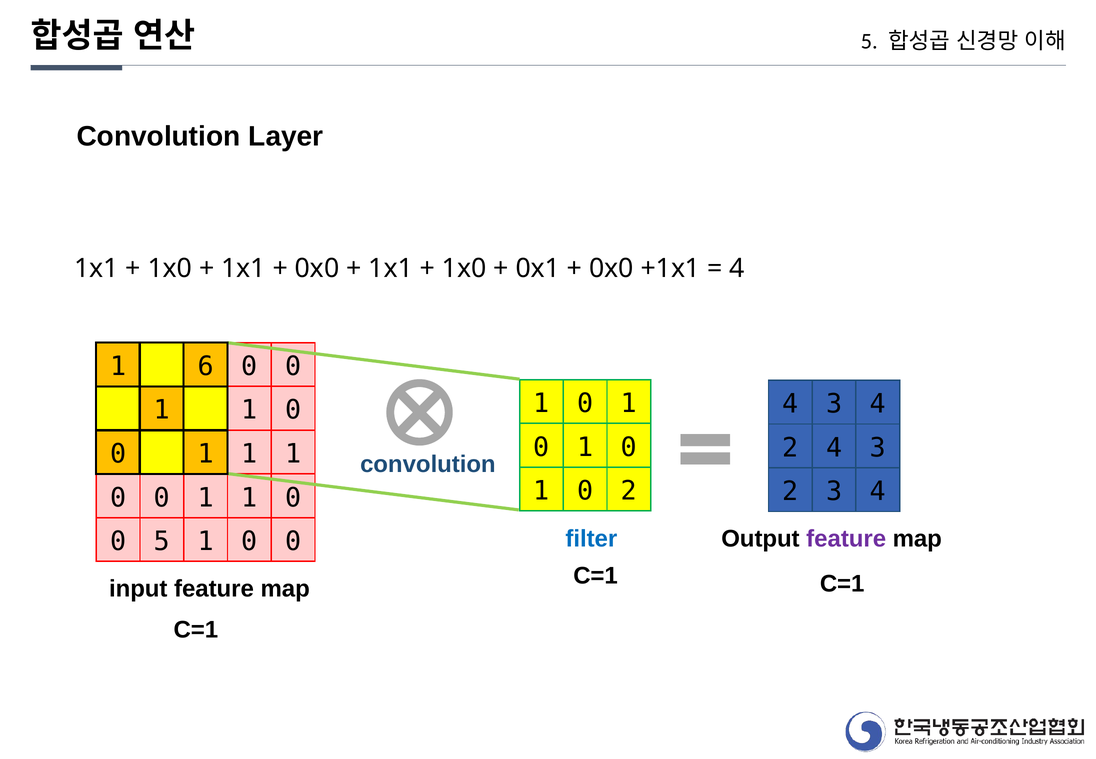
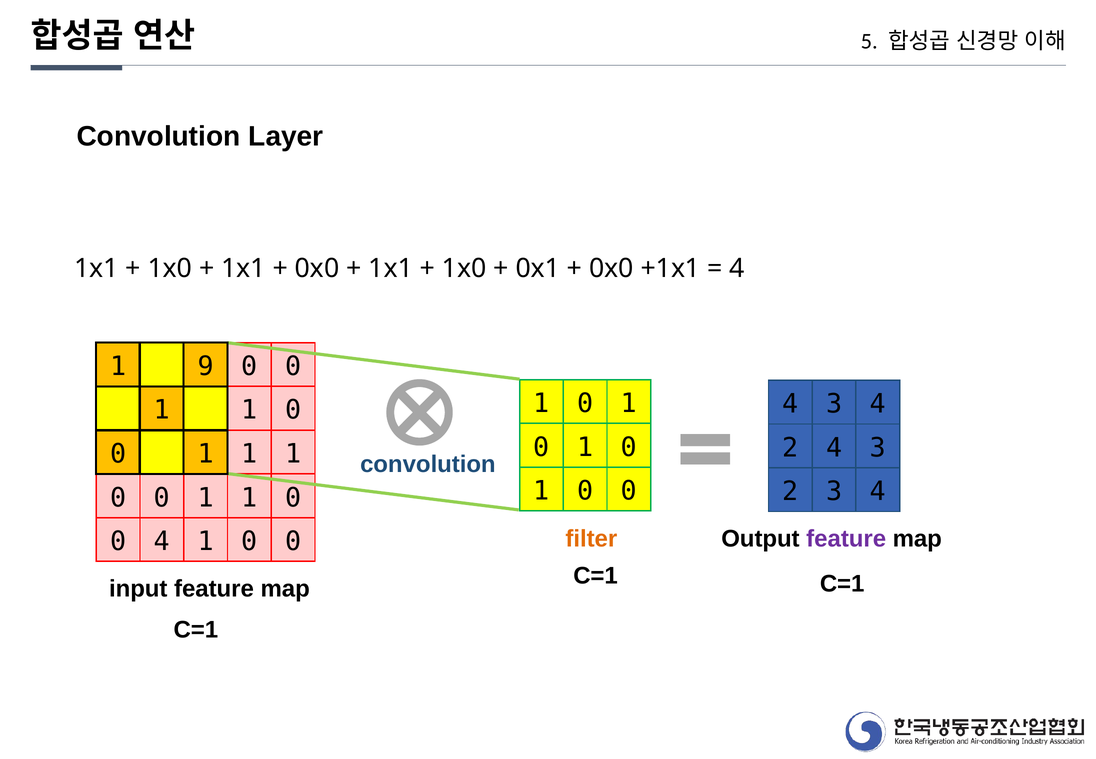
6: 6 -> 9 (206, 366)
2: 2 -> 0 (629, 491)
filter colour: blue -> orange (591, 539)
5: 5 -> 4 (162, 541)
